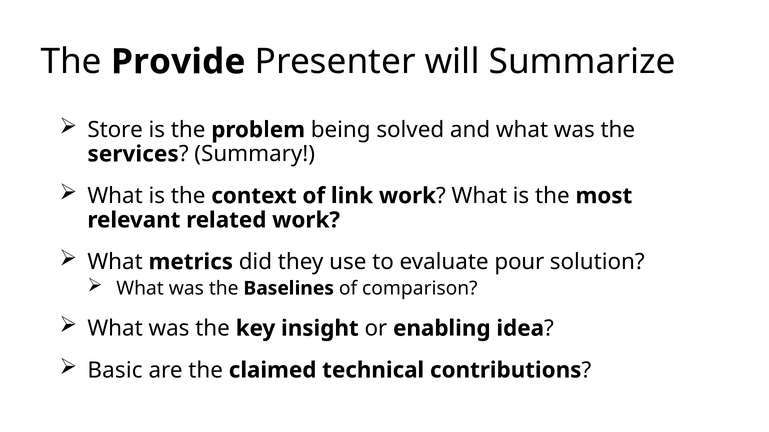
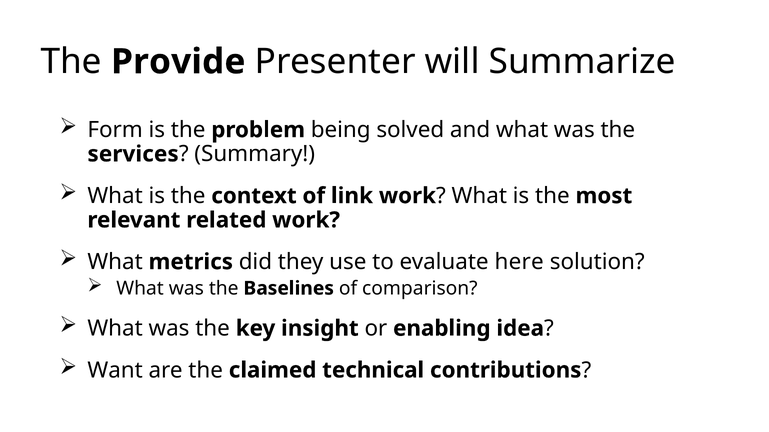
Store: Store -> Form (115, 130)
pour: pour -> here (519, 262)
Basic: Basic -> Want (115, 371)
